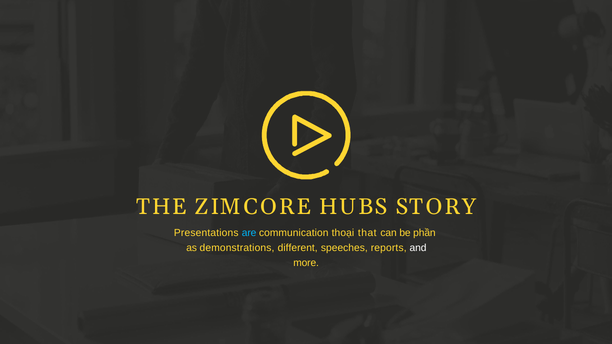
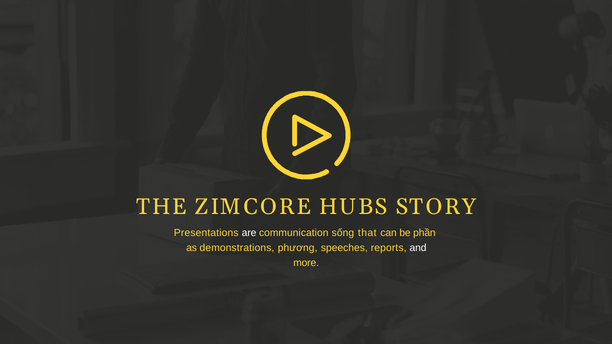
are colour: light blue -> white (249, 233)
thoại: thoại -> sống (343, 233)
different: different -> phương (298, 248)
